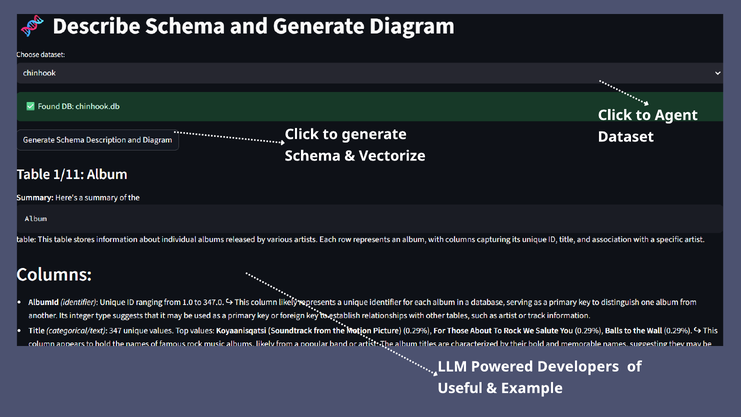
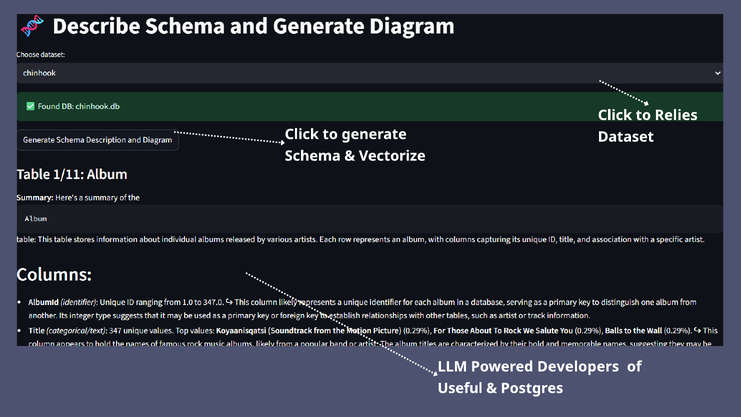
Agent: Agent -> Relies (676, 115)
Example: Example -> Postgres (532, 388)
